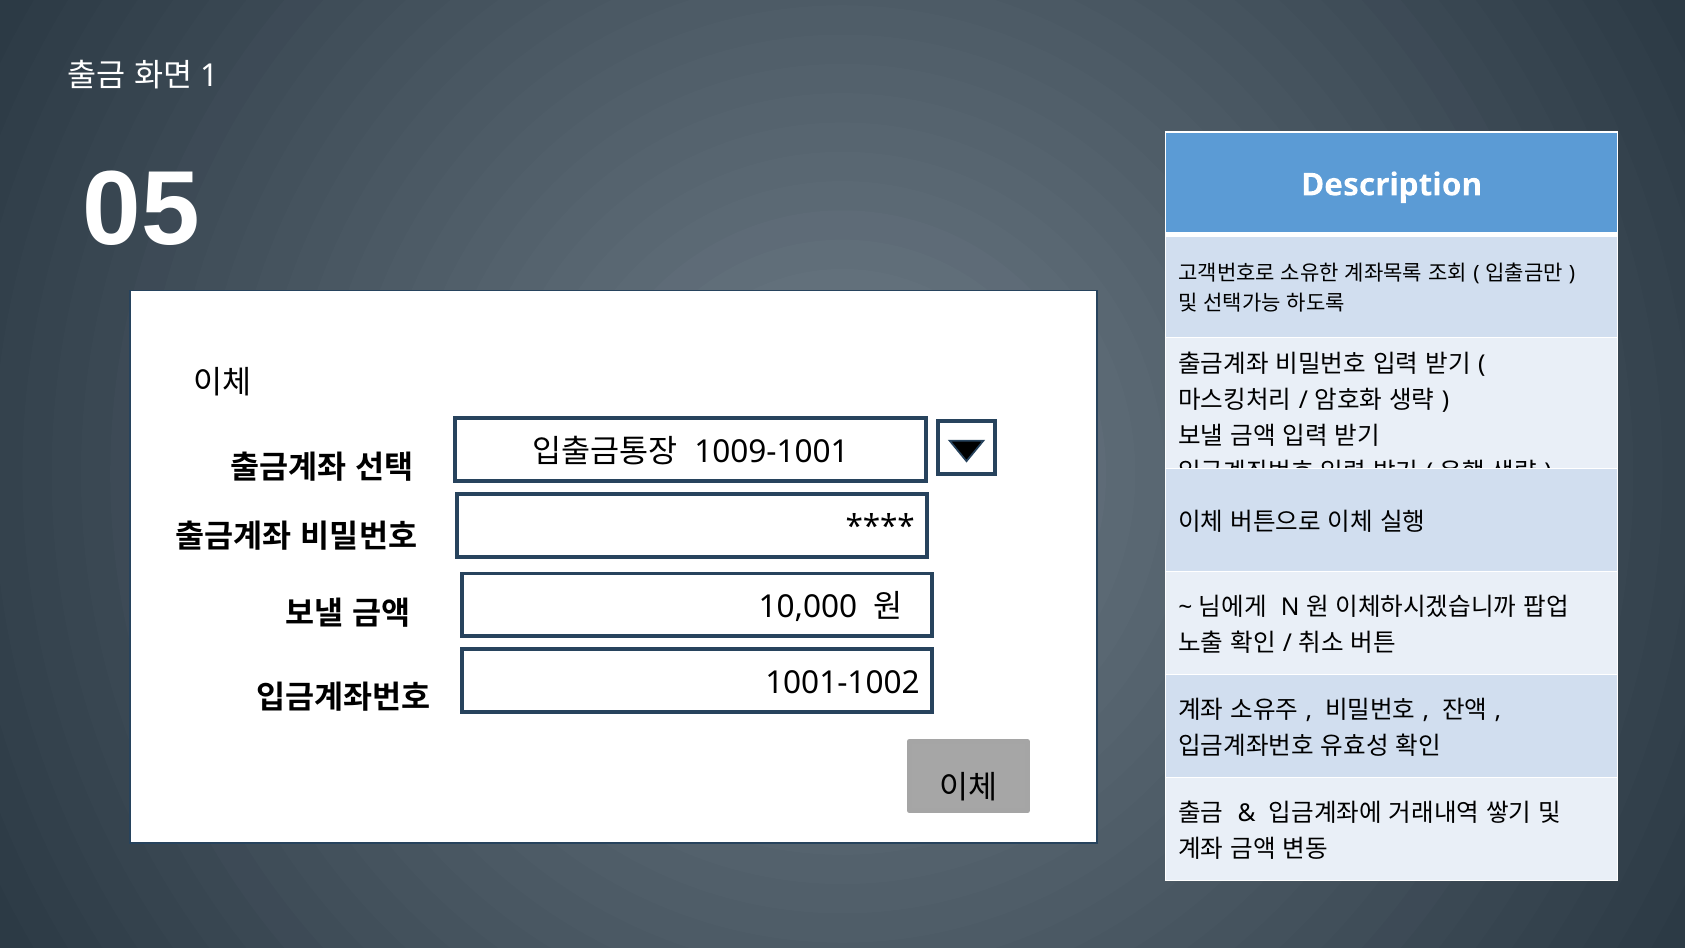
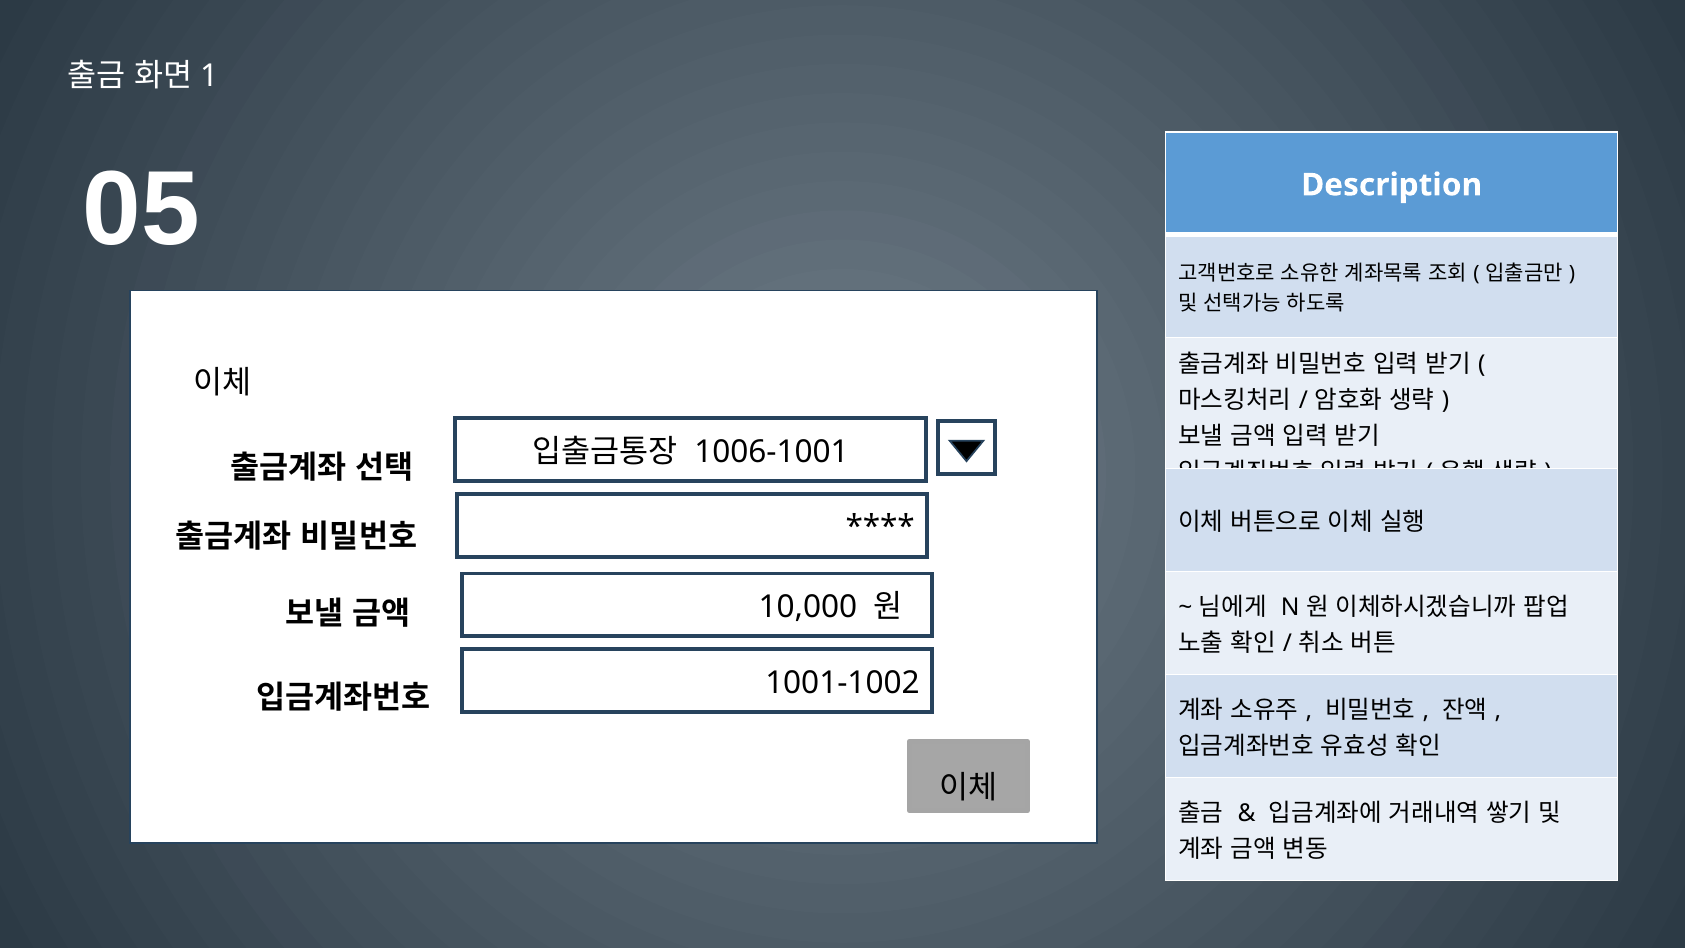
1009-1001: 1009-1001 -> 1006-1001 (771, 452)
